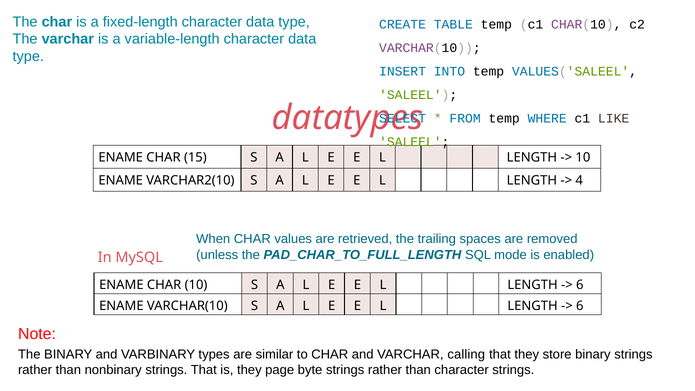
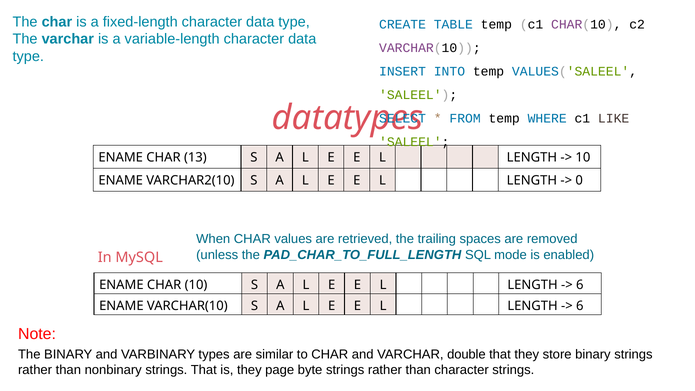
15: 15 -> 13 (195, 157)
4: 4 -> 0 (579, 180)
calling: calling -> double (466, 354)
